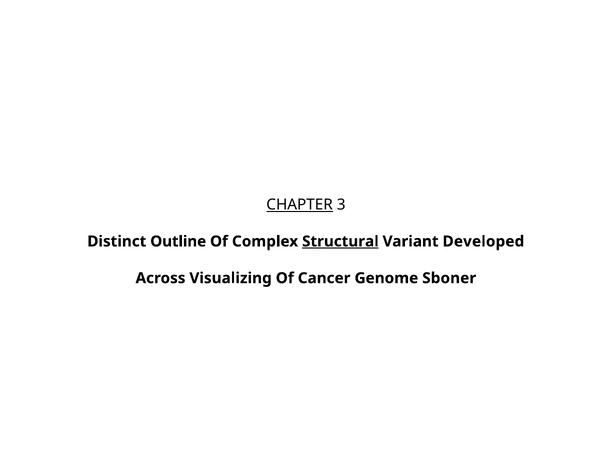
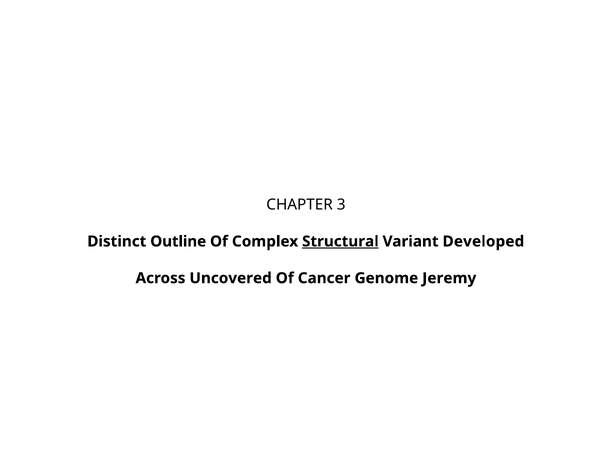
CHAPTER underline: present -> none (300, 205)
Visualizing: Visualizing -> Uncovered (231, 278)
Sboner: Sboner -> Jeremy (449, 278)
